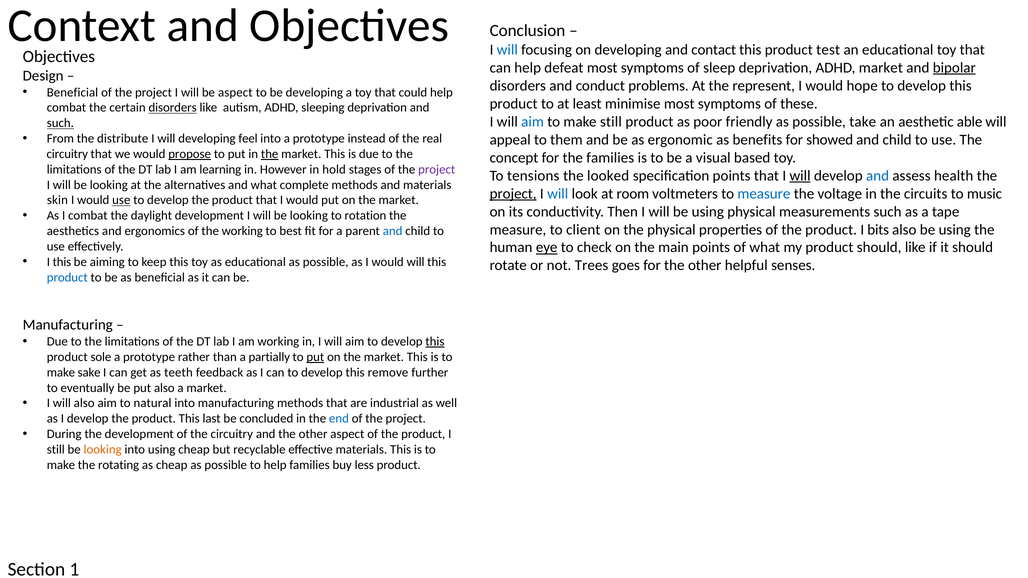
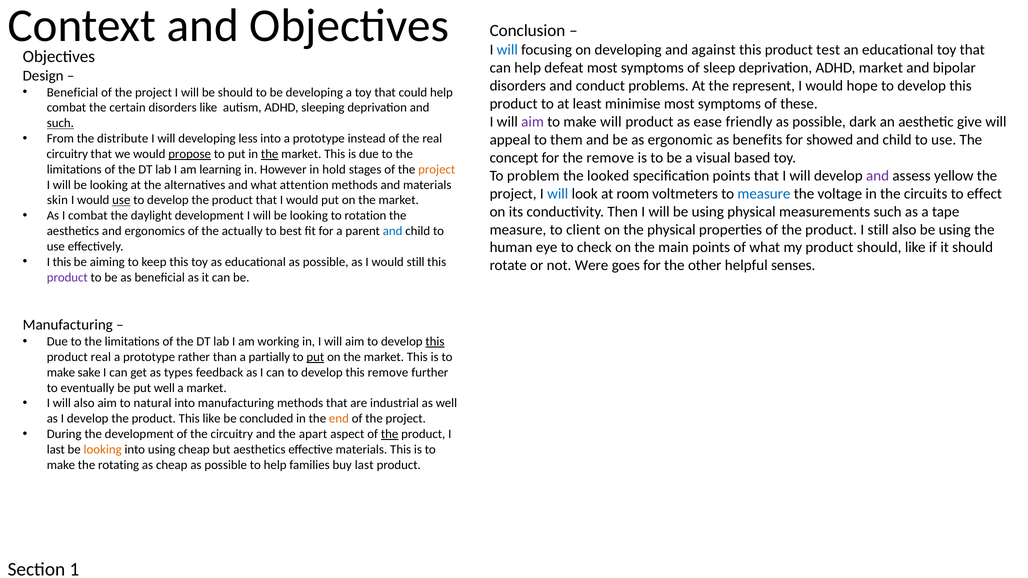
contact: contact -> against (714, 50)
bipolar underline: present -> none (954, 68)
be aspect: aspect -> should (235, 92)
disorders underline: present -> none (173, 108)
aim colour: blue -> purple (533, 122)
make still: still -> will (611, 122)
poor: poor -> ease (708, 122)
take: take -> dark (863, 122)
able: able -> give (970, 122)
feel: feel -> less (248, 139)
the families: families -> remove (610, 158)
project colour: purple -> orange (437, 169)
tensions: tensions -> problem (533, 176)
will underline: present -> none (800, 176)
and colour: blue -> purple (878, 176)
health: health -> yellow (954, 176)
complete: complete -> attention (304, 185)
project underline: present -> none (513, 194)
music: music -> effect (984, 194)
I bits: bits -> still (878, 230)
the working: working -> actually (242, 231)
eye underline: present -> none (547, 248)
would will: will -> still (416, 262)
Trees: Trees -> Were (592, 266)
product colour: blue -> purple (67, 277)
product sole: sole -> real (101, 357)
teeth: teeth -> types (178, 373)
put also: also -> well (164, 388)
This last: last -> like (212, 419)
end colour: blue -> orange (339, 419)
and the other: other -> apart (313, 434)
the underline: none -> present (390, 434)
still: still -> last (56, 450)
but recyclable: recyclable -> aesthetics (259, 450)
buy less: less -> last (364, 465)
